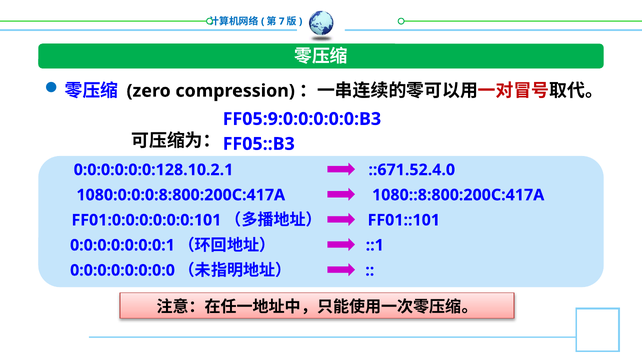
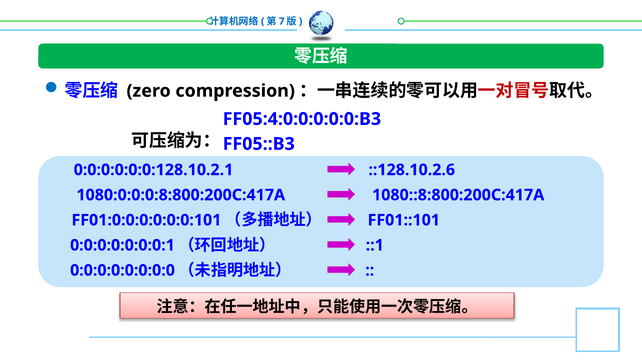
FF05:9:0:0:0:0:0:B3: FF05:9:0:0:0:0:0:B3 -> FF05:4:0:0:0:0:0:B3 (302, 119)
::671.52.4.0: ::671.52.4.0 -> ::128.10.2.6 (412, 170)
